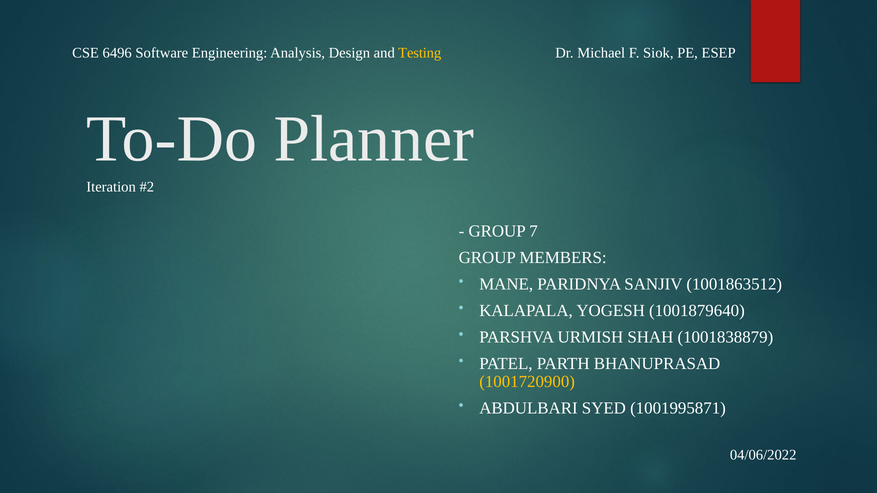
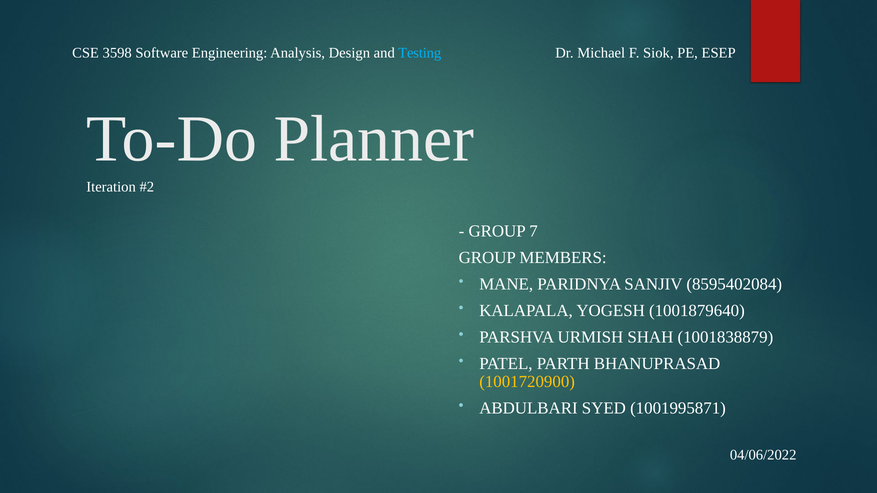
6496: 6496 -> 3598 (117, 53)
Testing colour: yellow -> light blue (420, 53)
1001863512: 1001863512 -> 8595402084 (734, 284)
